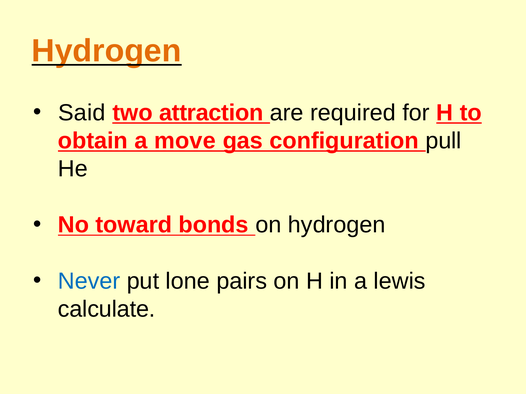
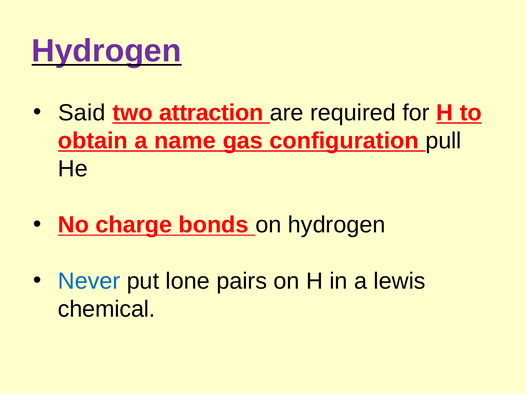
Hydrogen colour: orange -> purple (106, 51)
move: move -> name (185, 141)
toward: toward -> charge (134, 225)
calculate: calculate -> chemical (107, 309)
